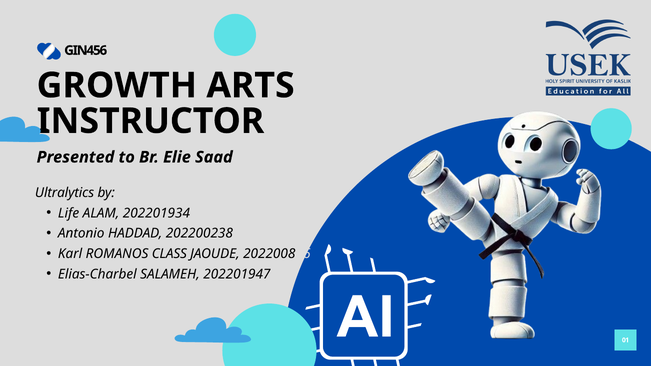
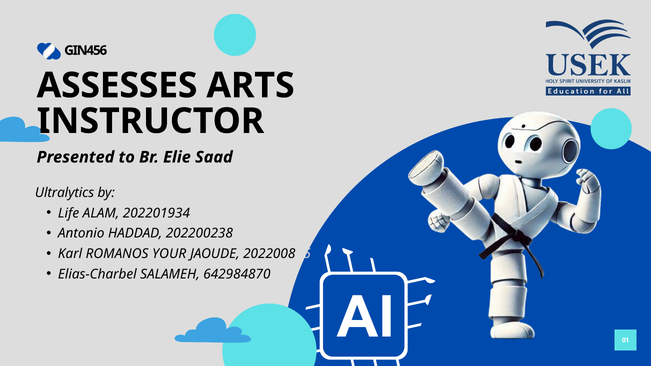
GROWTH: GROWTH -> ASSESSES (117, 86)
CLASS: CLASS -> YOUR (169, 254)
202201947: 202201947 -> 642984870 (237, 274)
